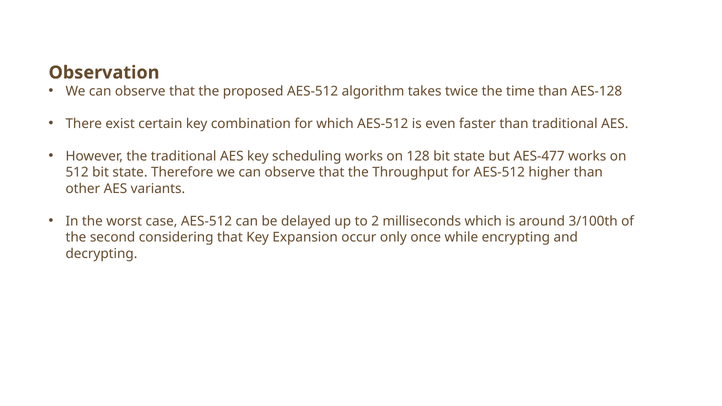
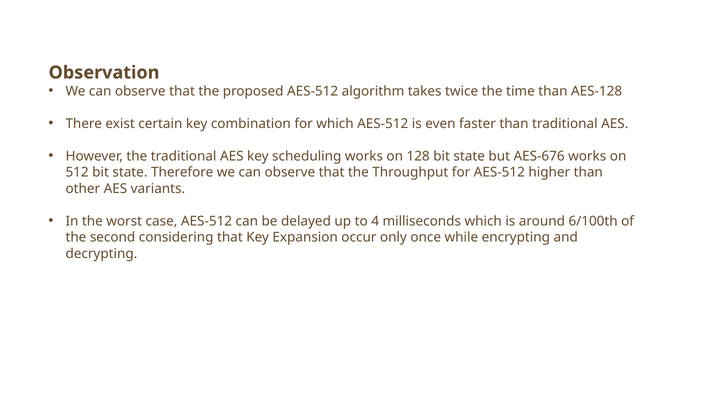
AES-477: AES-477 -> AES-676 (539, 156)
2: 2 -> 4 (375, 221)
3/100th: 3/100th -> 6/100th (593, 221)
